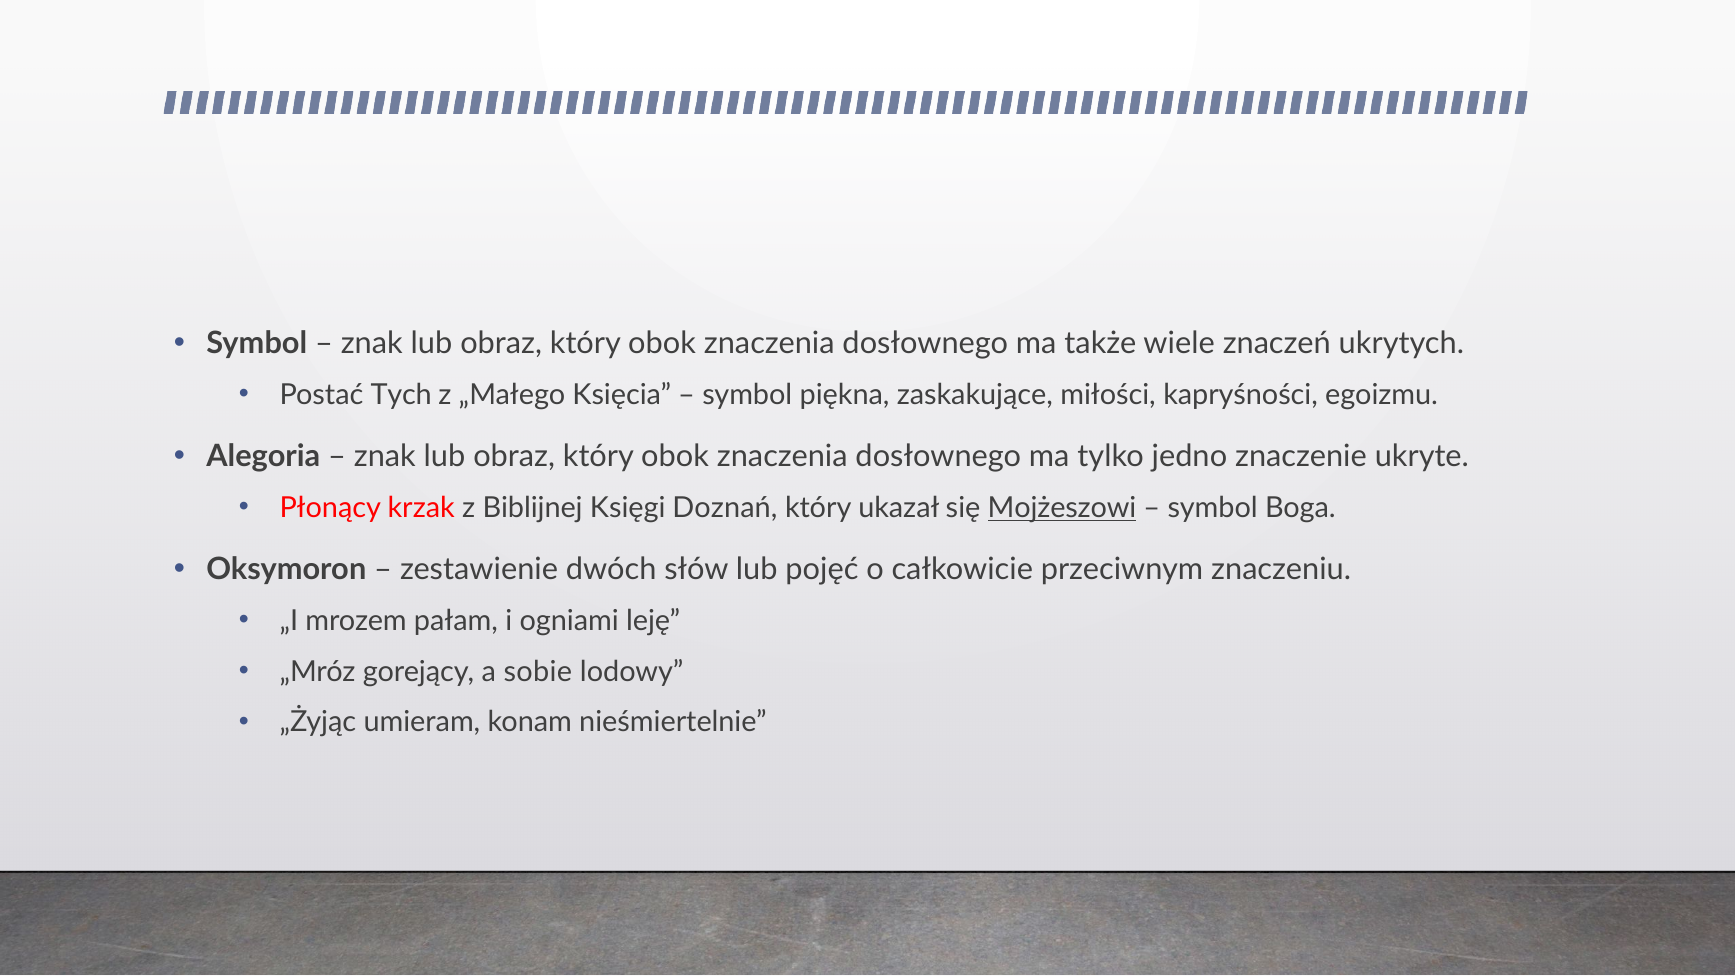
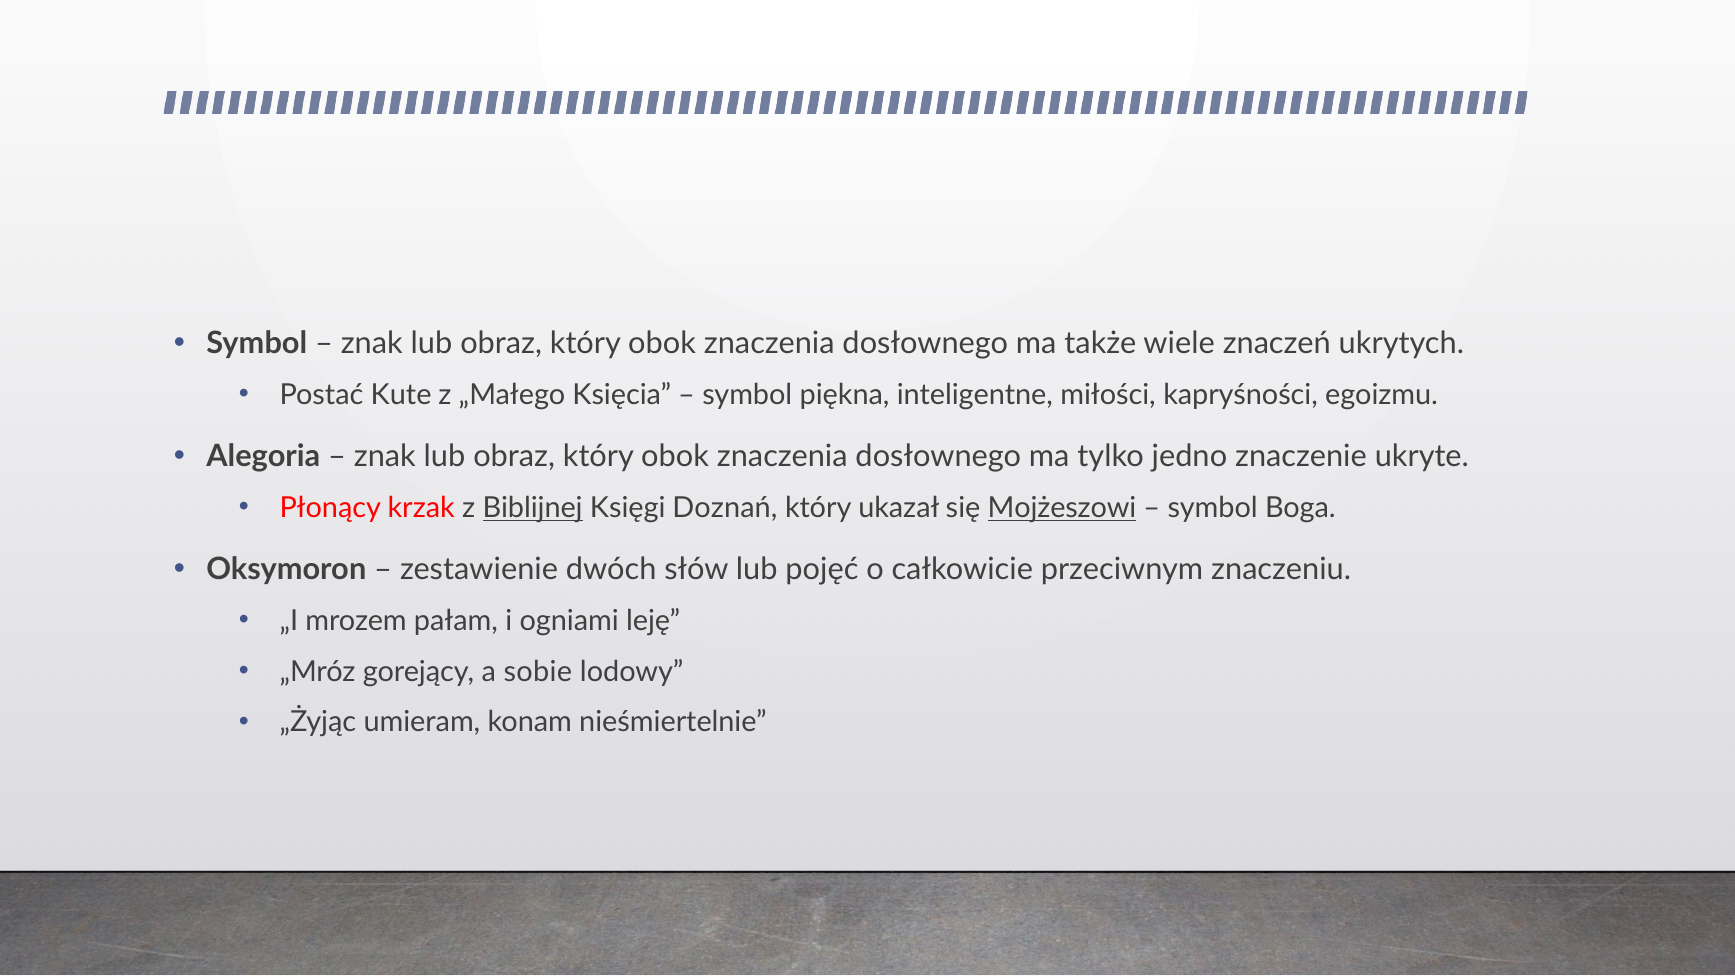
Tych: Tych -> Kute (401, 395)
zaskakujące: zaskakujące -> inteligentne (975, 395)
Biblijnej underline: none -> present (533, 508)
